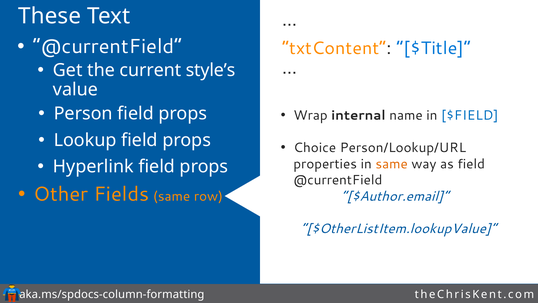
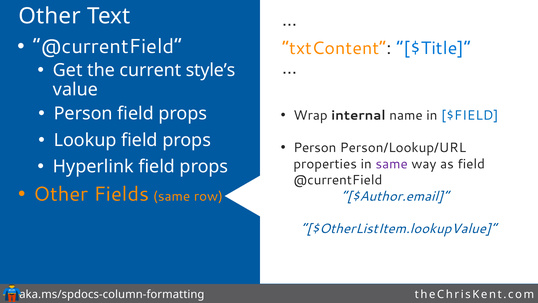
These: These -> Other (50, 16)
Choice: Choice -> Person (315, 148)
same colour: orange -> purple (392, 164)
